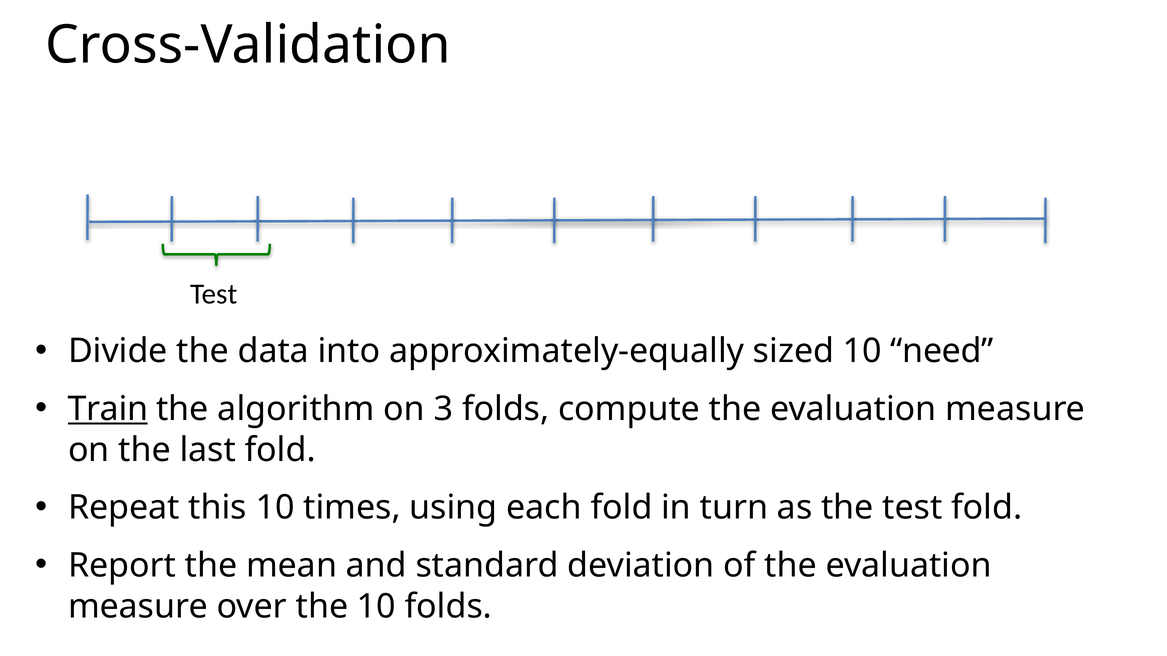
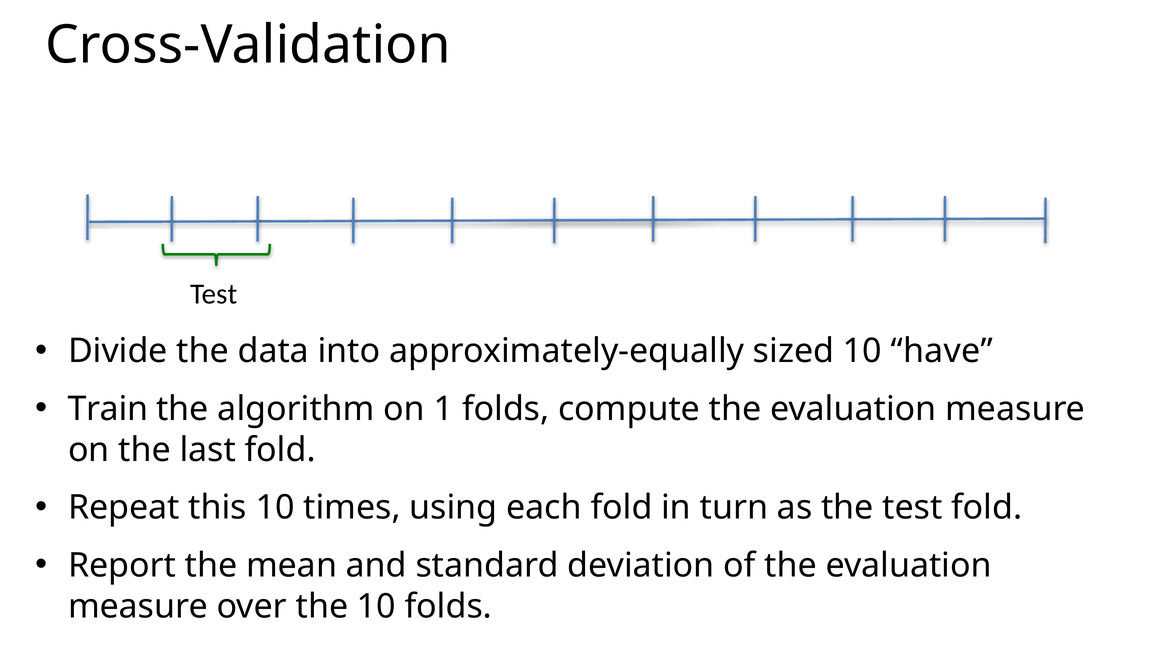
10 need: need -> have (942, 351)
Train underline: present -> none (108, 409)
3: 3 -> 1 (444, 409)
